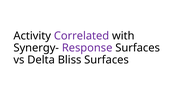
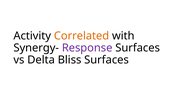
Correlated colour: purple -> orange (82, 36)
